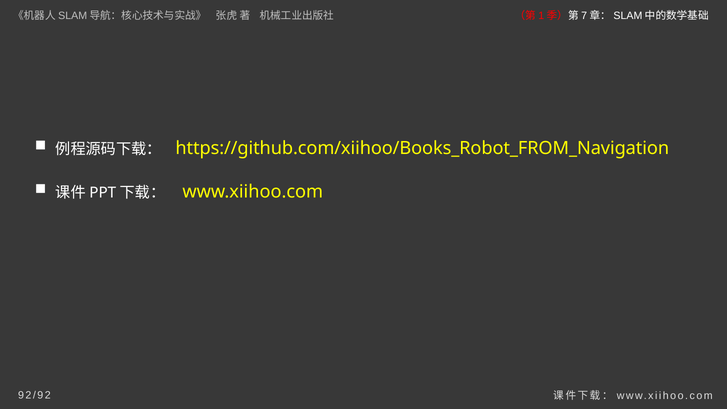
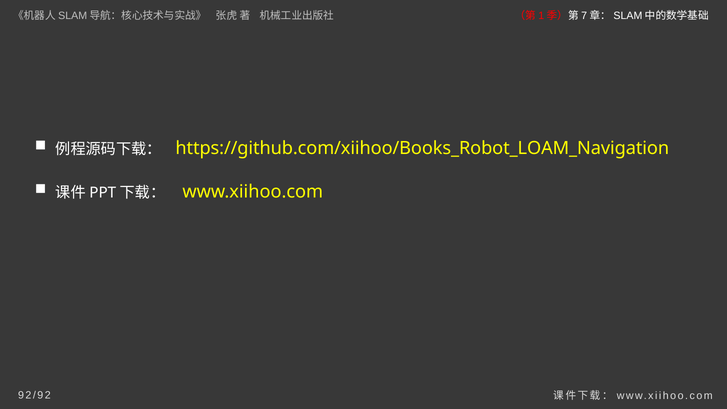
https://github.com/xiihoo/Books_Robot_FROM_Navigation: https://github.com/xiihoo/Books_Robot_FROM_Navigation -> https://github.com/xiihoo/Books_Robot_LOAM_Navigation (422, 148)
